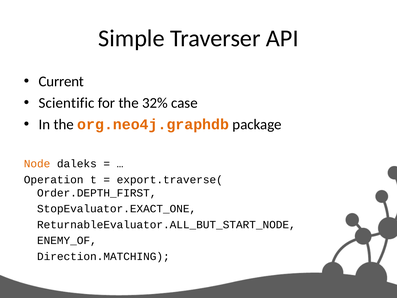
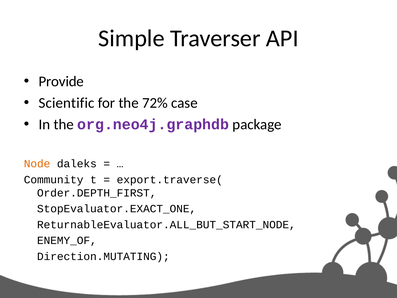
Current: Current -> Provide (61, 81)
32%: 32% -> 72% (155, 103)
org.neo4j.graphdb colour: orange -> purple (153, 124)
Operation: Operation -> Community (54, 179)
Direction.MATCHING: Direction.MATCHING -> Direction.MUTATING (103, 256)
